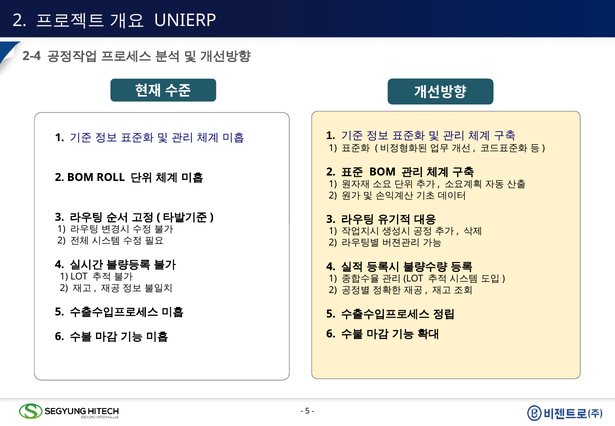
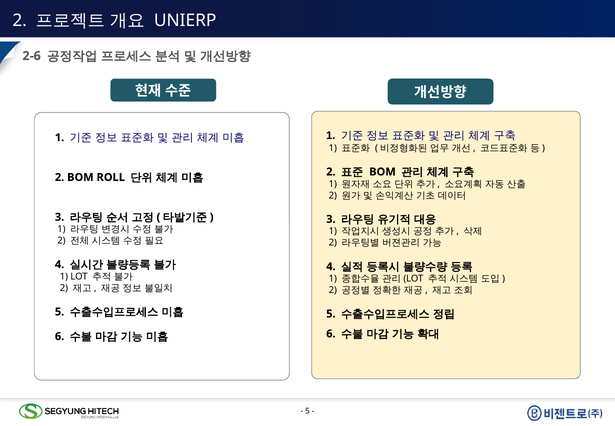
2-4: 2-4 -> 2-6 (32, 56)
